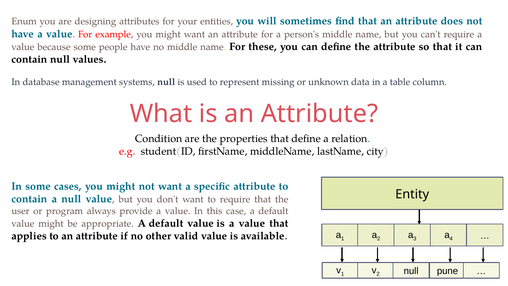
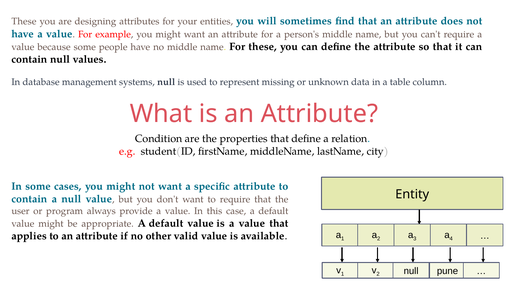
Enum: Enum -> These (24, 21)
